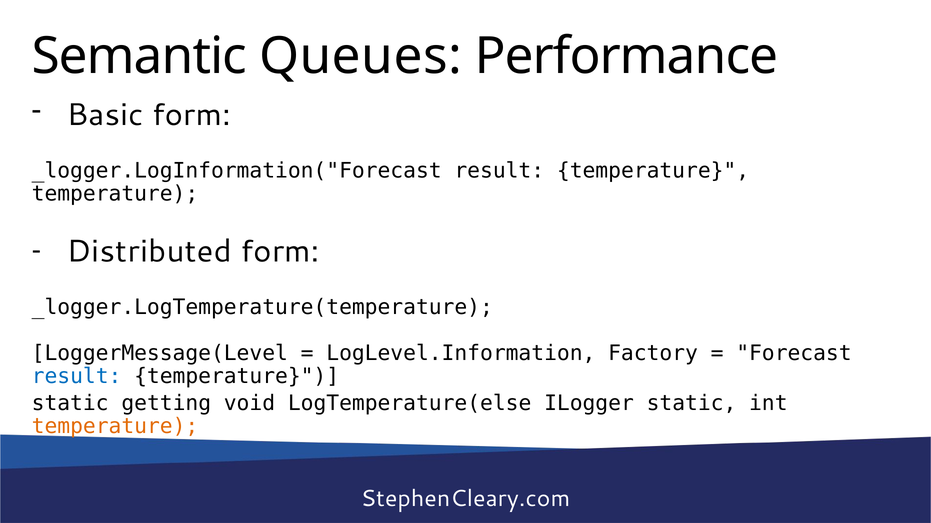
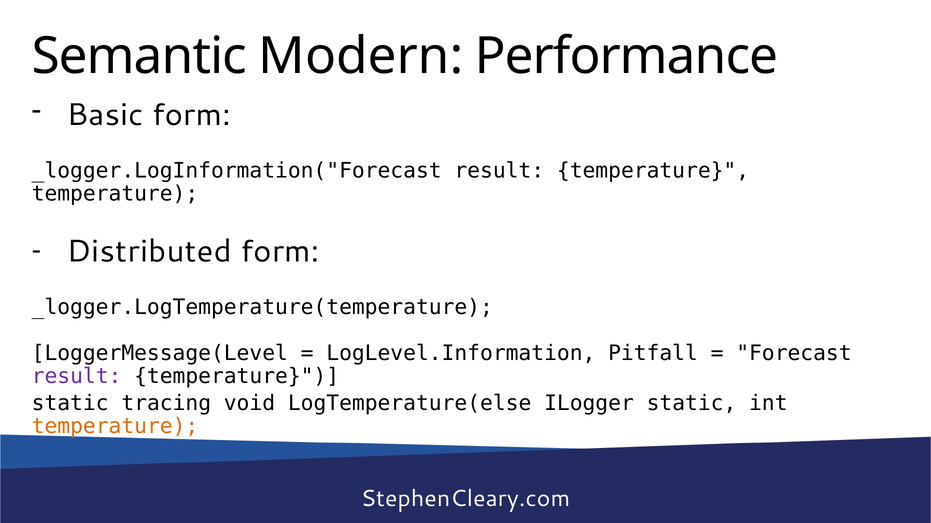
Queues: Queues -> Modern (361, 56)
Factory: Factory -> Pitfall (653, 354)
result colour: blue -> purple (77, 377)
getting: getting -> tracing (166, 404)
